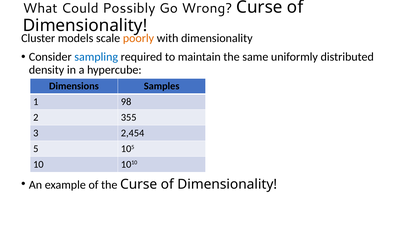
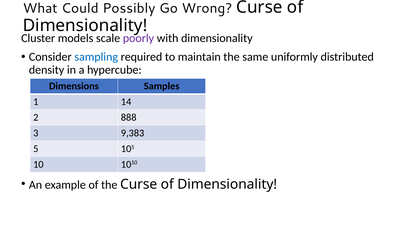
poorly colour: orange -> purple (138, 38)
98: 98 -> 14 (126, 102)
355: 355 -> 888 (129, 118)
2,454: 2,454 -> 9,383 (133, 133)
